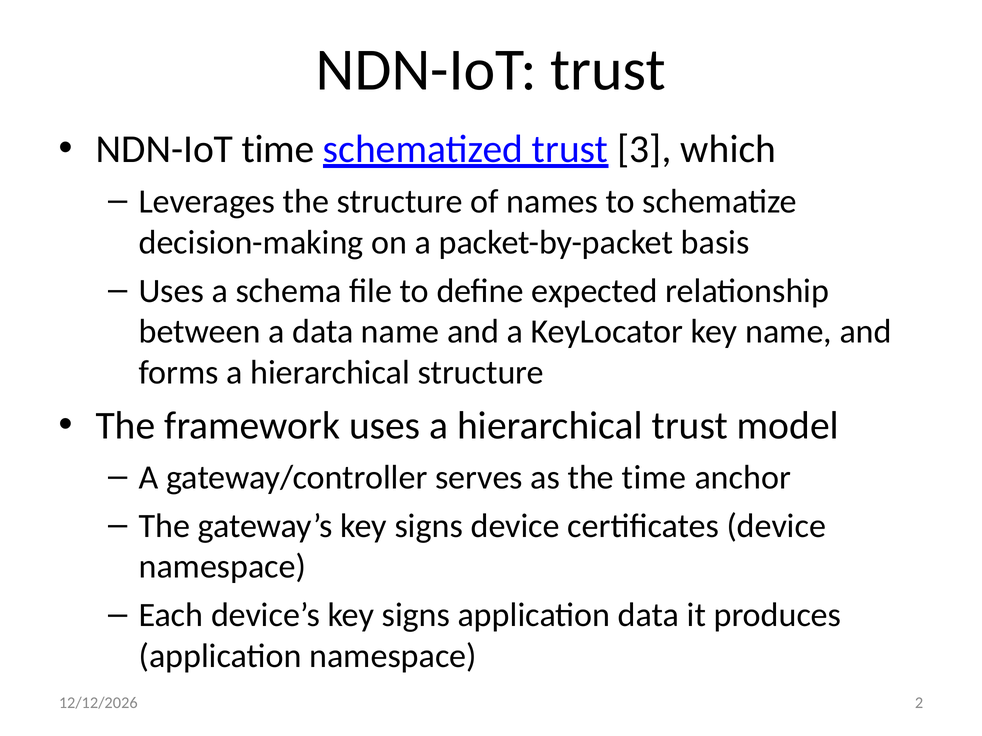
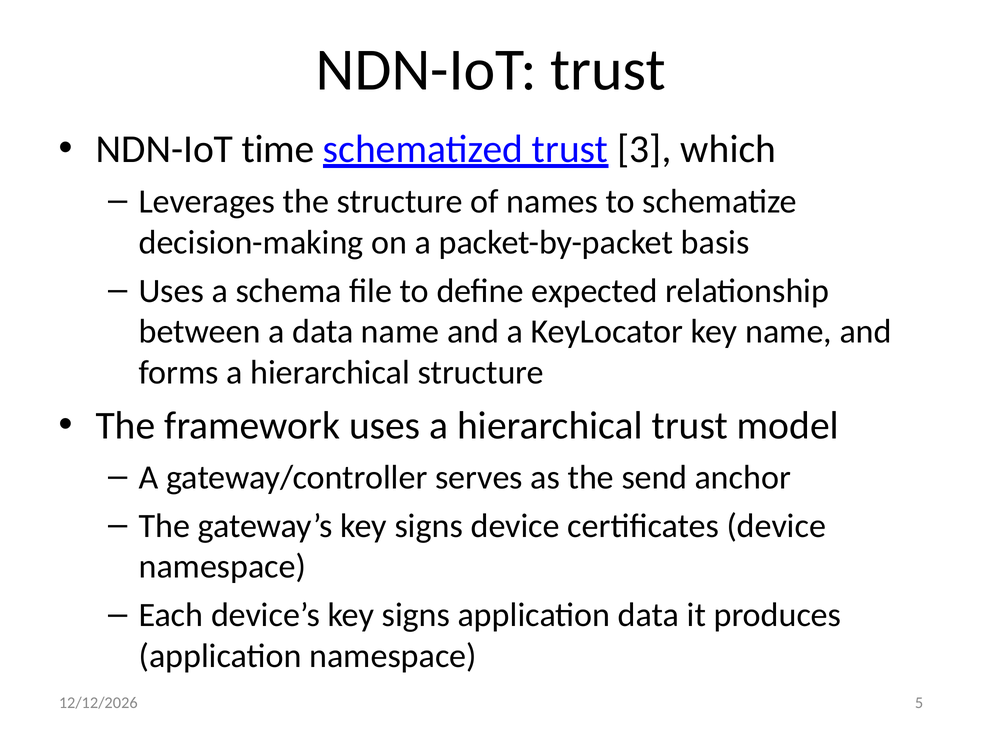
the time: time -> send (654, 478)
2: 2 -> 5 (919, 703)
